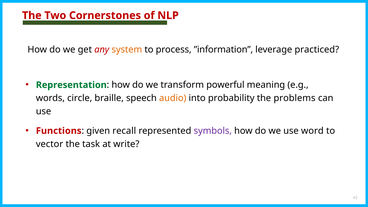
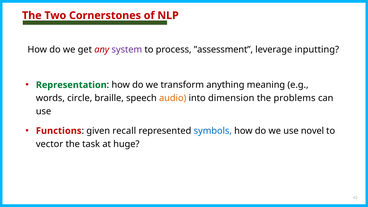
system colour: orange -> purple (127, 49)
”information: ”information -> ”assessment (223, 49)
practiced: practiced -> inputting (317, 49)
powerful: powerful -> anything (225, 85)
probability: probability -> dimension (231, 98)
symbols colour: purple -> blue (213, 131)
word: word -> novel (312, 131)
write: write -> huge (126, 144)
